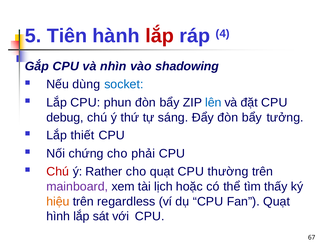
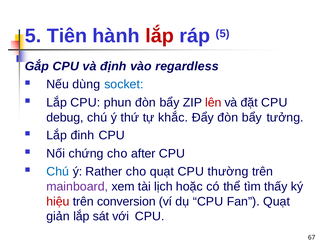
ráp 4: 4 -> 5 (223, 34)
nhìn: nhìn -> định (113, 66)
shadowing: shadowing -> regardless (187, 66)
lên colour: blue -> red (213, 103)
sáng: sáng -> khắc (173, 118)
thiết: thiết -> đinh (82, 135)
phải: phải -> after (143, 154)
Chú colour: red -> blue (58, 172)
hiệu colour: orange -> red (58, 202)
regardless: regardless -> conversion (126, 202)
hình: hình -> giản (58, 217)
